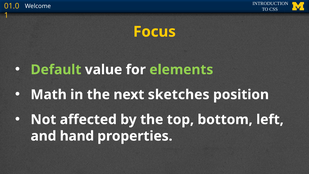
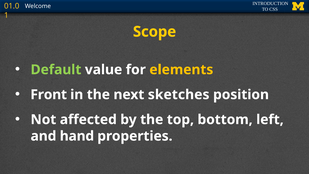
Focus: Focus -> Scope (155, 32)
elements colour: light green -> yellow (181, 70)
Math: Math -> Front (49, 95)
